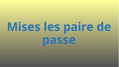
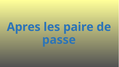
Mises: Mises -> Apres (24, 27)
